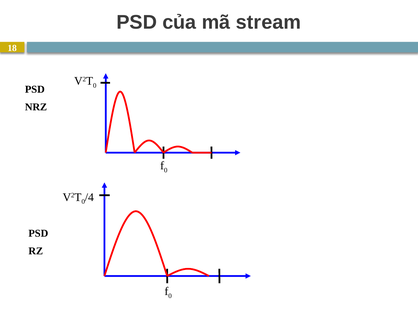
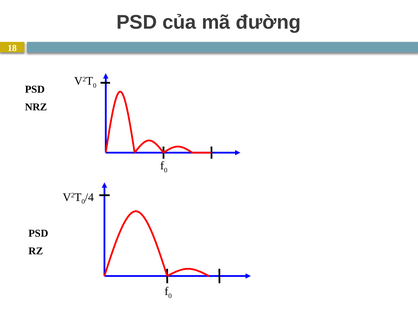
stream: stream -> đường (268, 22)
